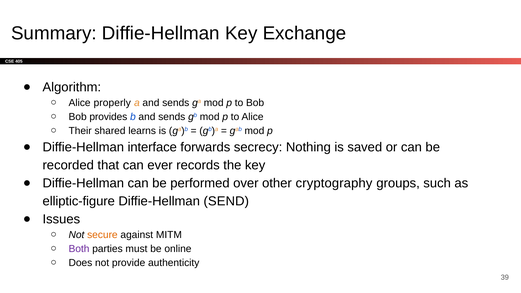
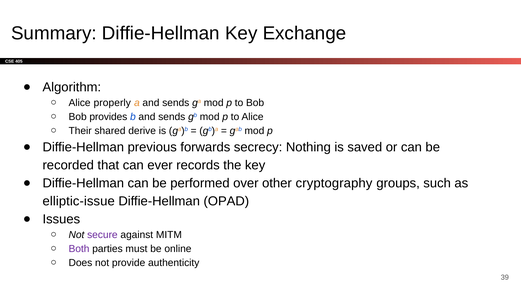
learns: learns -> derive (142, 131)
interface: interface -> previous (152, 147)
elliptic-figure: elliptic-figure -> elliptic-issue (79, 201)
SEND: SEND -> OPAD (226, 201)
secure colour: orange -> purple (102, 235)
